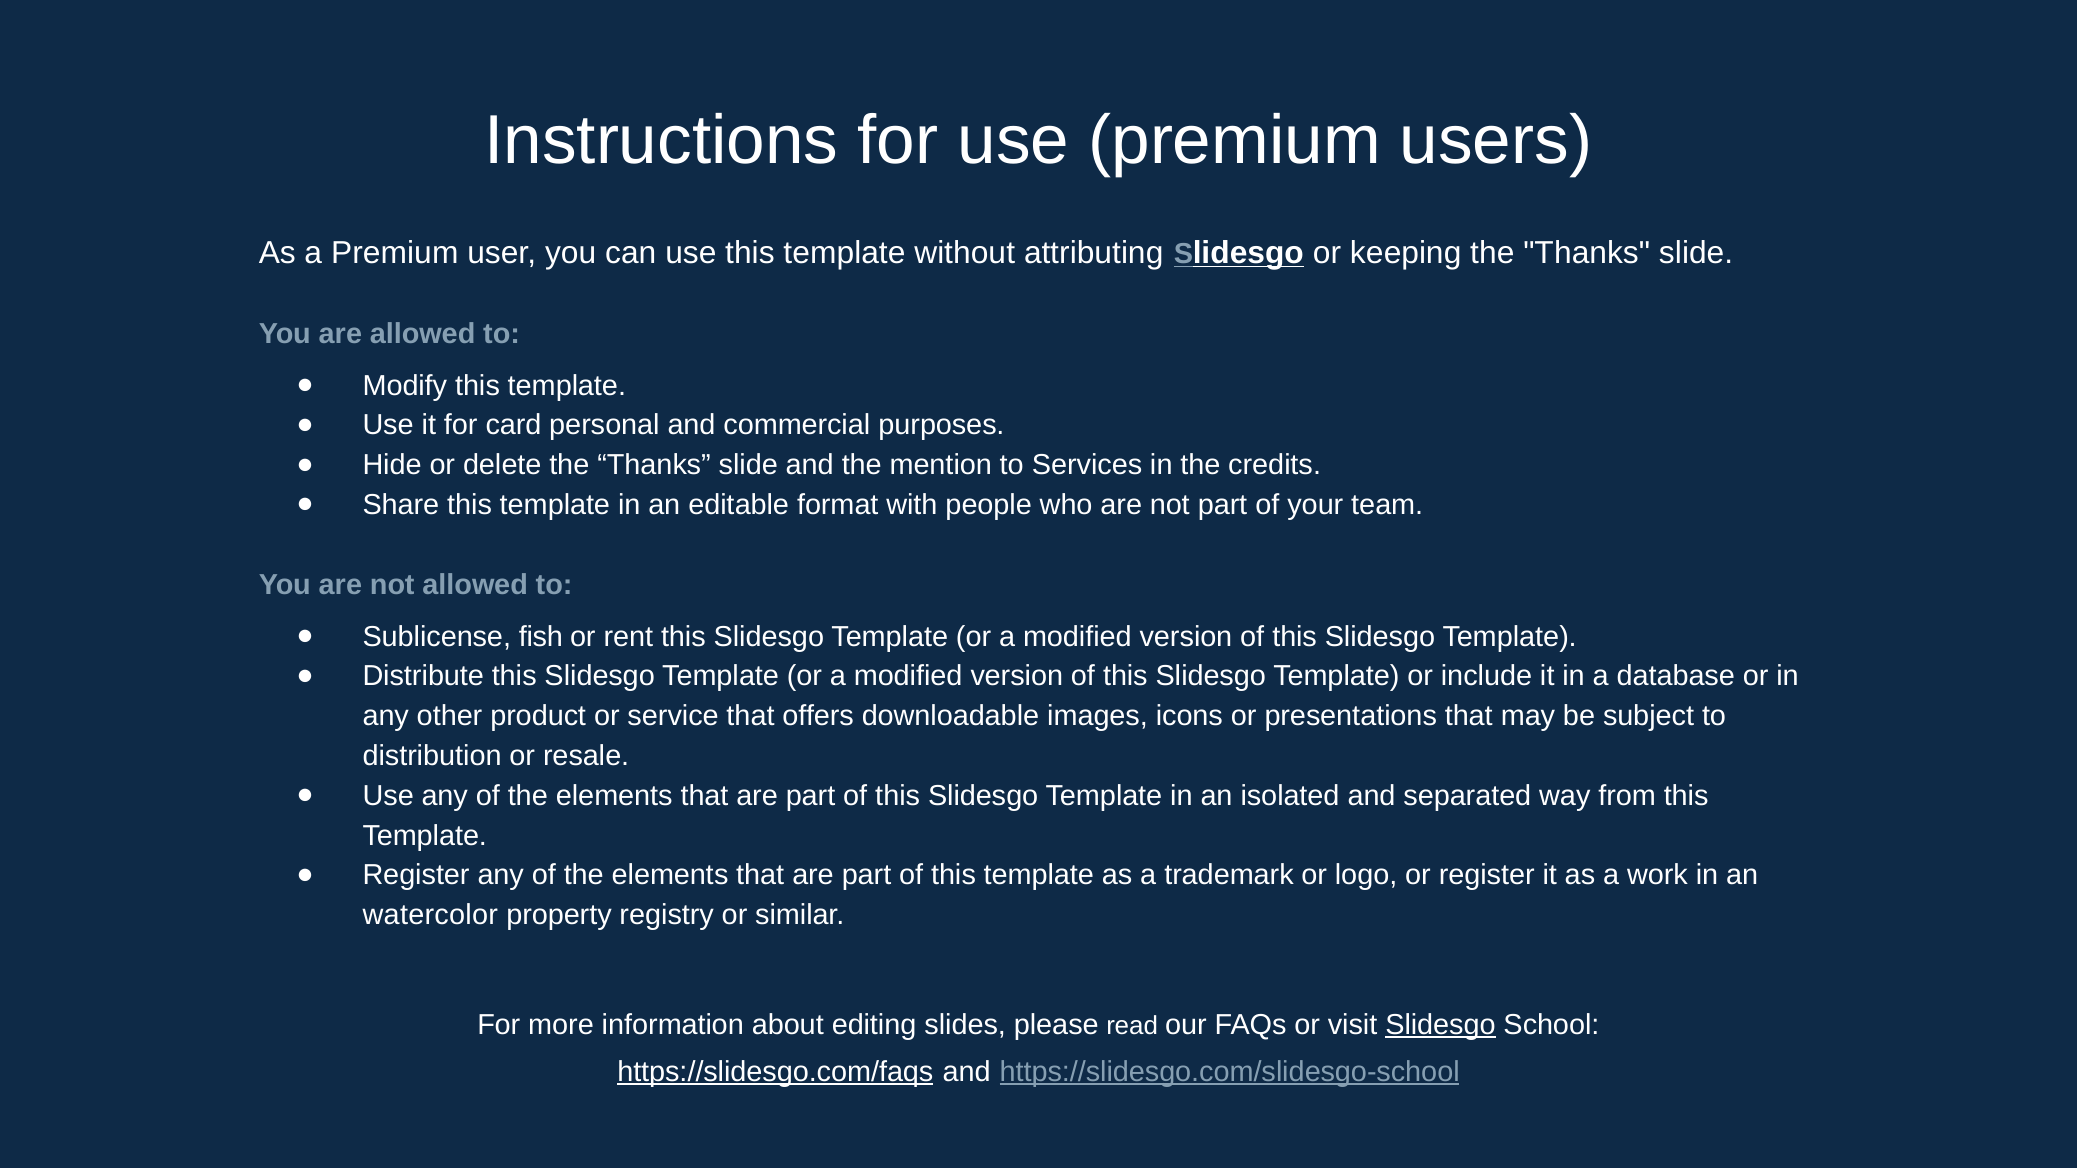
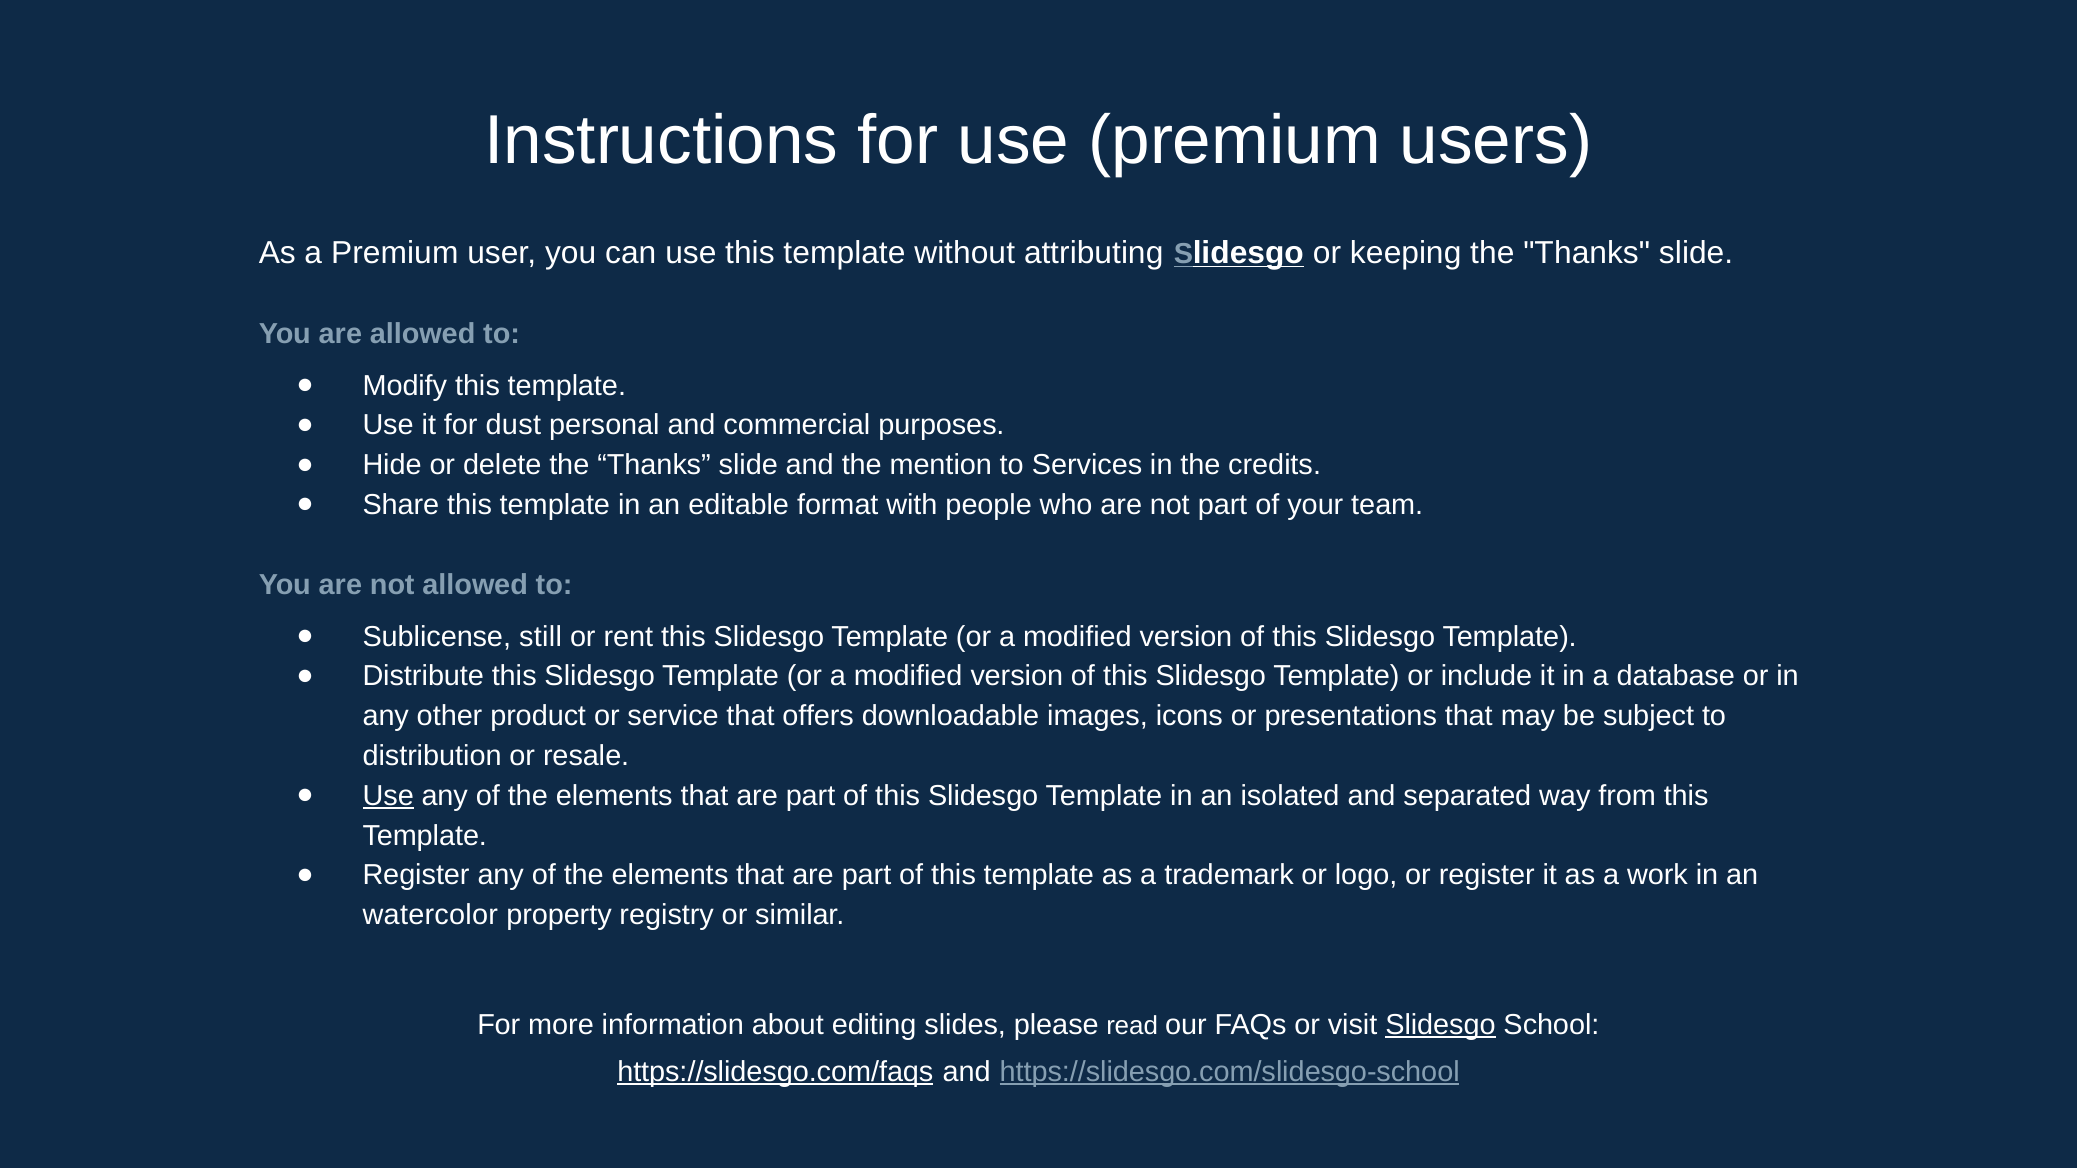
card: card -> dust (513, 426)
fish: fish -> still (541, 637)
Use underline: none -> present (388, 796)
